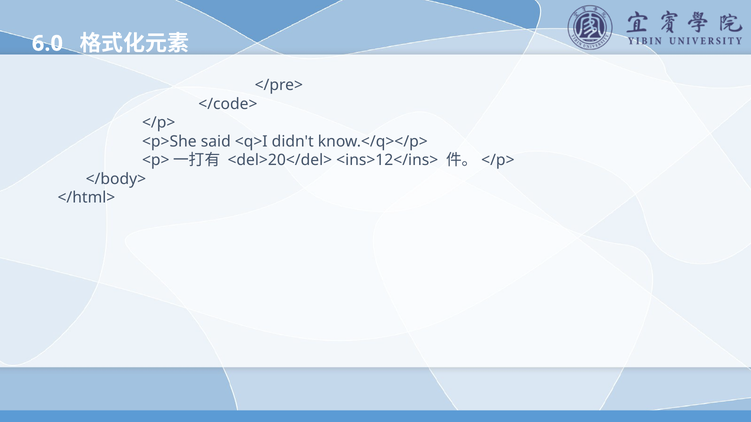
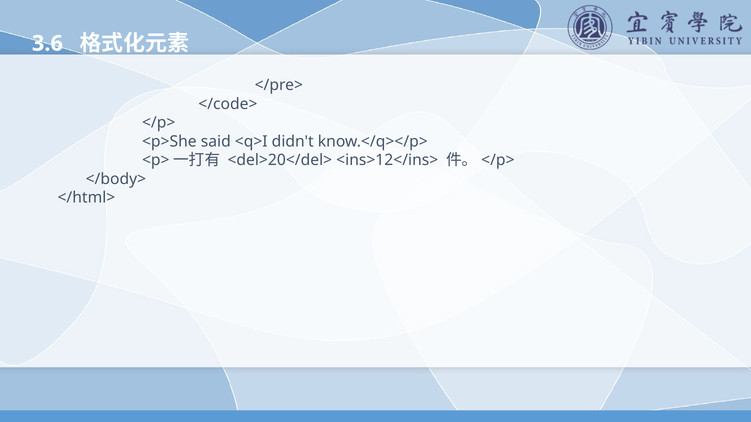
6.0: 6.0 -> 3.6 (47, 44)
